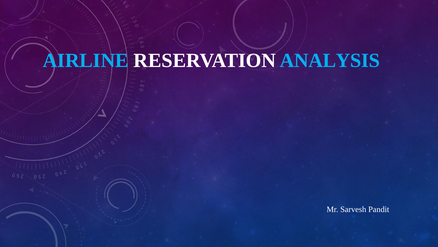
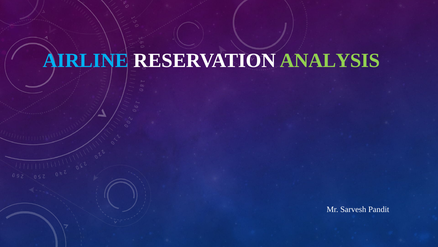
ANALYSIS colour: light blue -> light green (330, 60)
